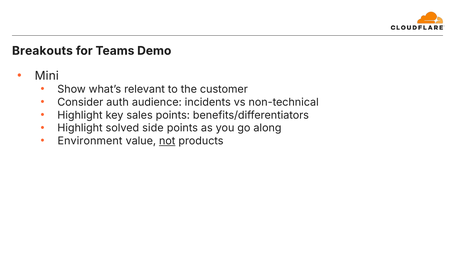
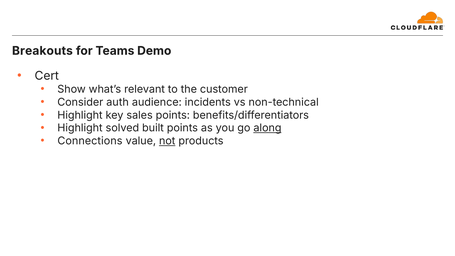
Mini: Mini -> Cert (47, 76)
side: side -> built (153, 128)
along underline: none -> present (267, 128)
Environment: Environment -> Connections (90, 141)
